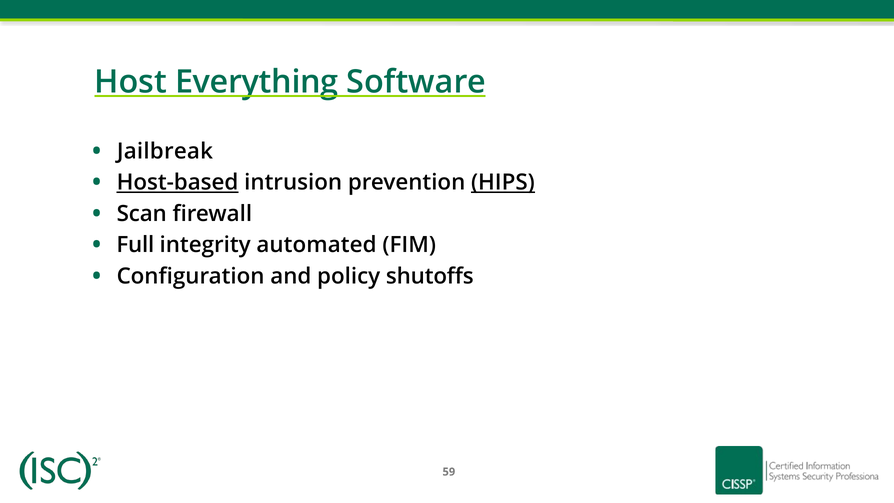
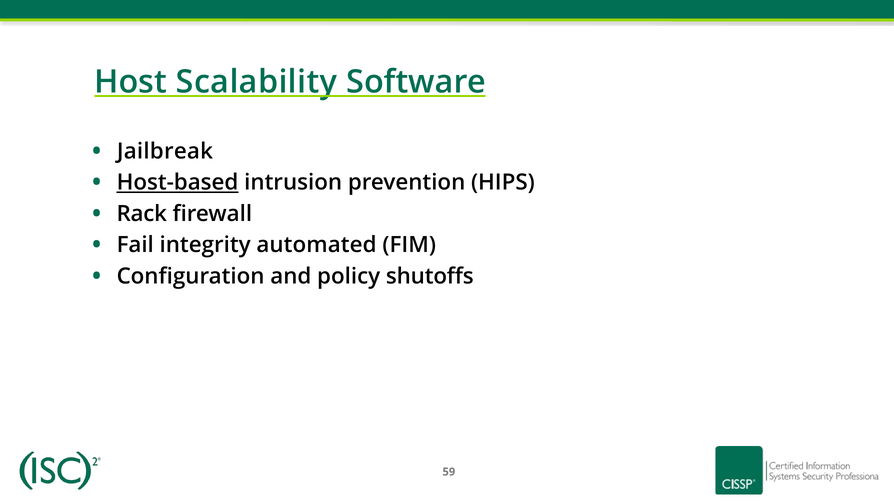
Everything: Everything -> Scalability (256, 82)
HIPS underline: present -> none (503, 182)
Scan: Scan -> Rack (142, 214)
Full: Full -> Fail (135, 245)
